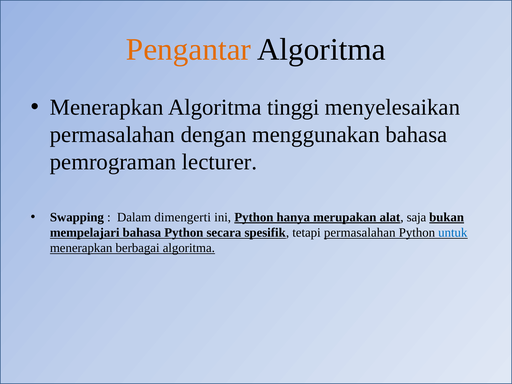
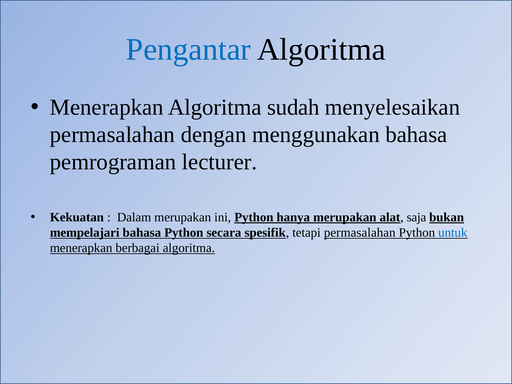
Pengantar colour: orange -> blue (189, 50)
tinggi: tinggi -> sudah (293, 107)
Swapping: Swapping -> Kekuatan (77, 217)
Dalam dimengerti: dimengerti -> merupakan (183, 217)
